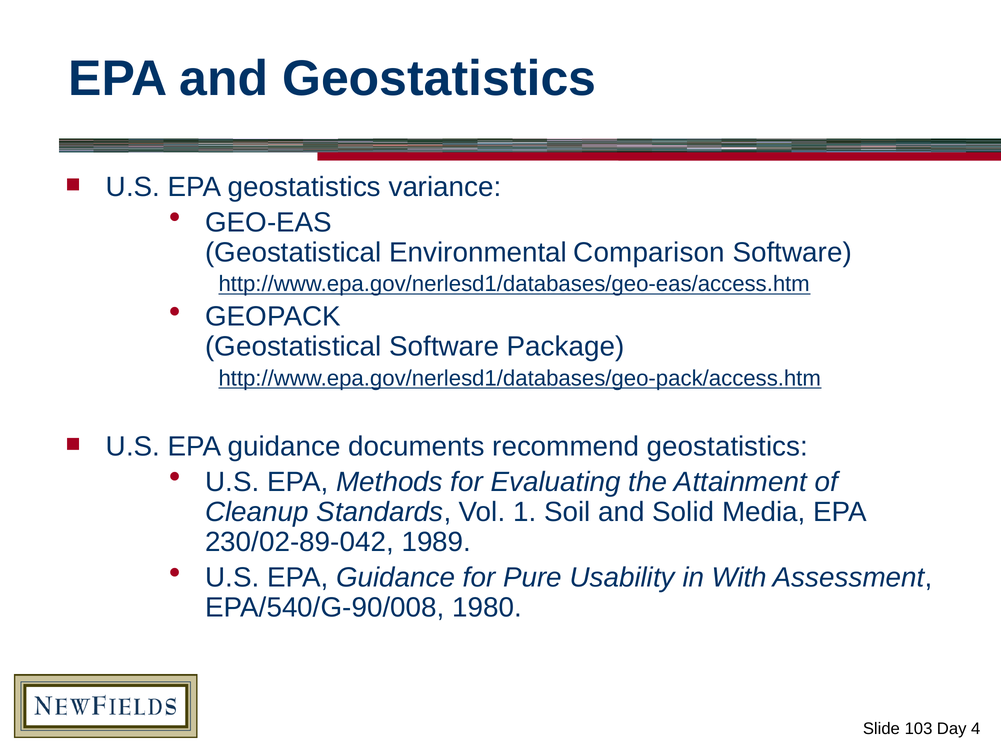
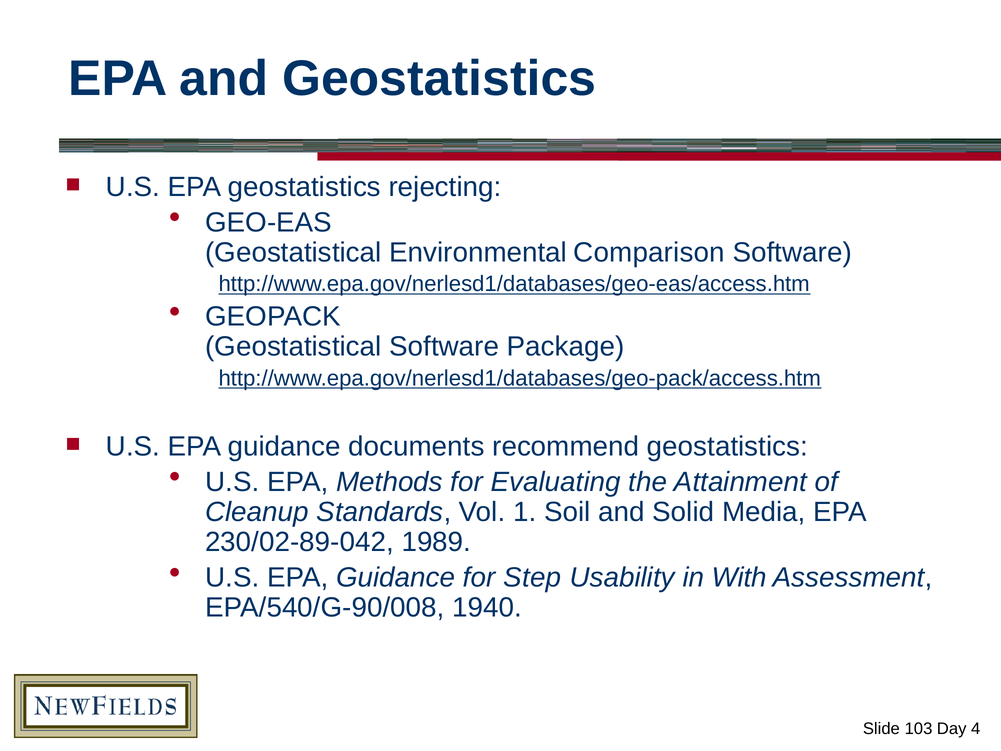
variance: variance -> rejecting (445, 187)
Pure: Pure -> Step (532, 577)
1980: 1980 -> 1940 (487, 607)
